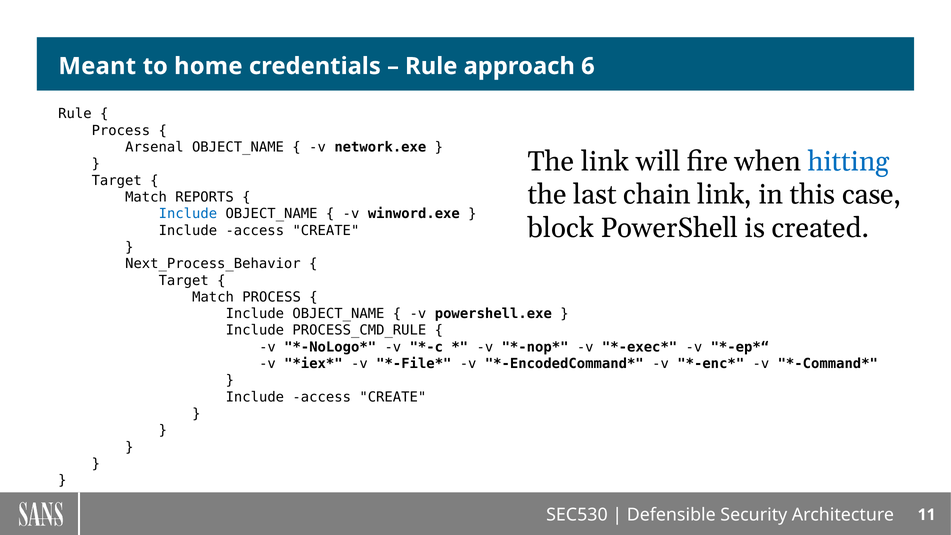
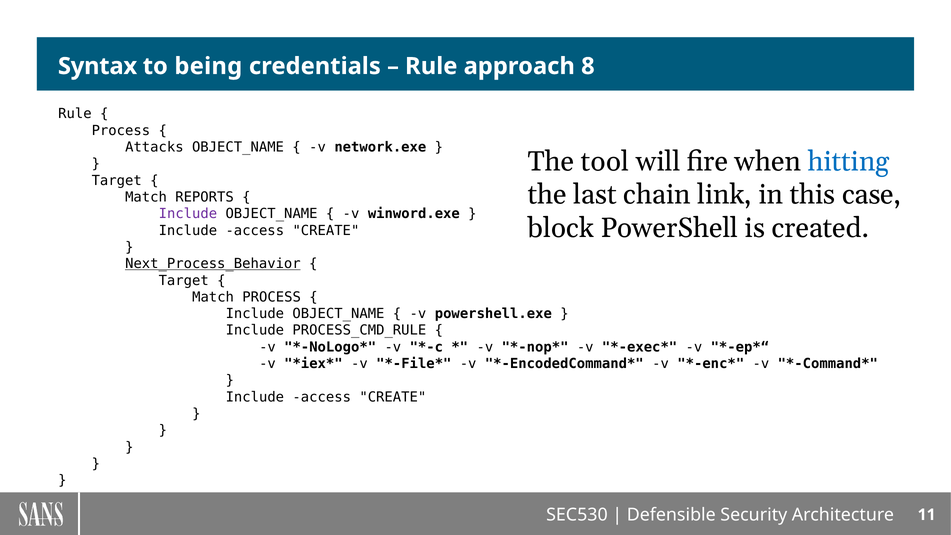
Meant: Meant -> Syntax (98, 66)
home: home -> being (208, 66)
6: 6 -> 8 (588, 66)
Arsenal: Arsenal -> Attacks (154, 147)
The link: link -> tool (605, 161)
Include colour: blue -> purple (188, 214)
Next_Process_Behavior underline: none -> present (213, 264)
